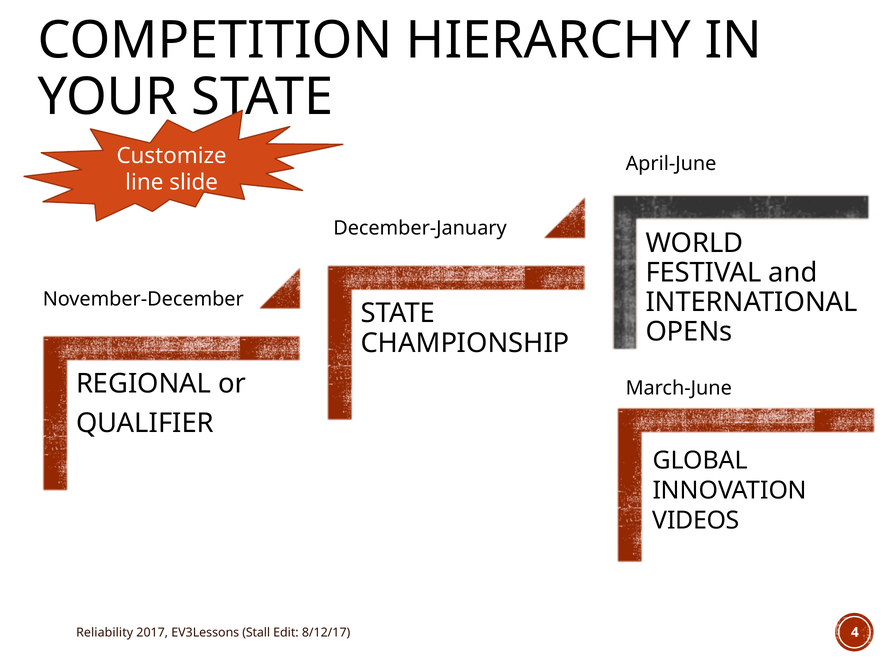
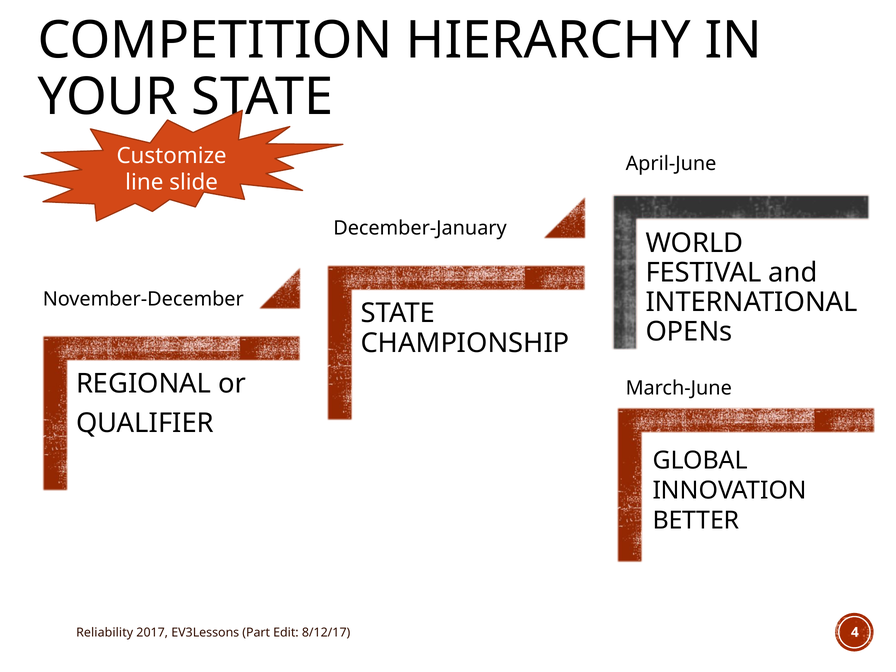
VIDEOS: VIDEOS -> BETTER (696, 520)
Stall: Stall -> Part (256, 632)
